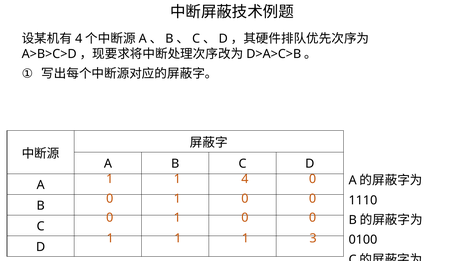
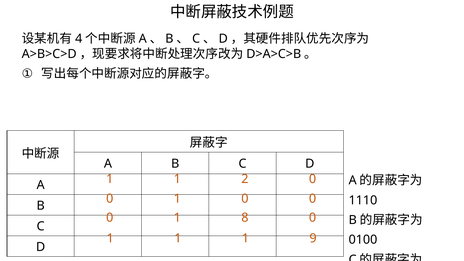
1 4: 4 -> 2 (245, 179)
0: 0 -> 8 (245, 218)
3: 3 -> 9 (313, 238)
